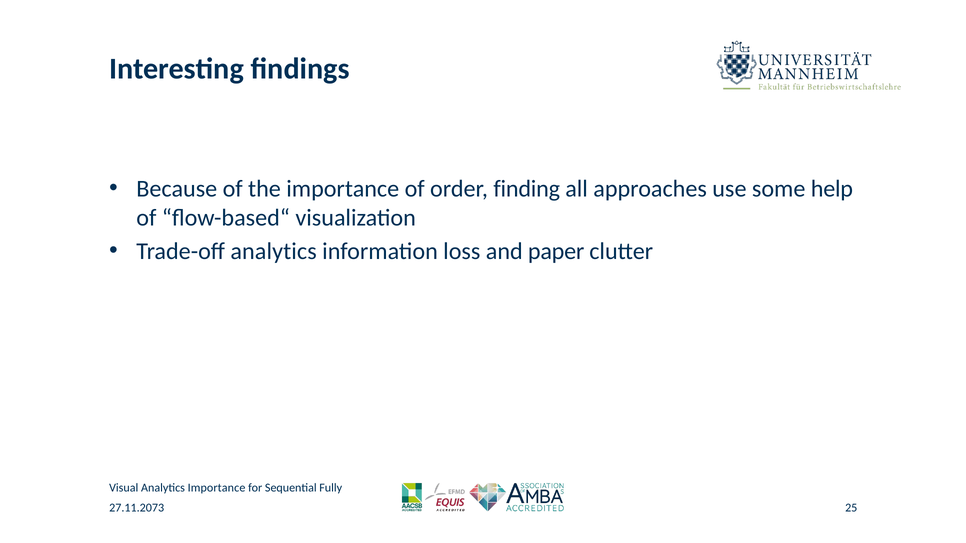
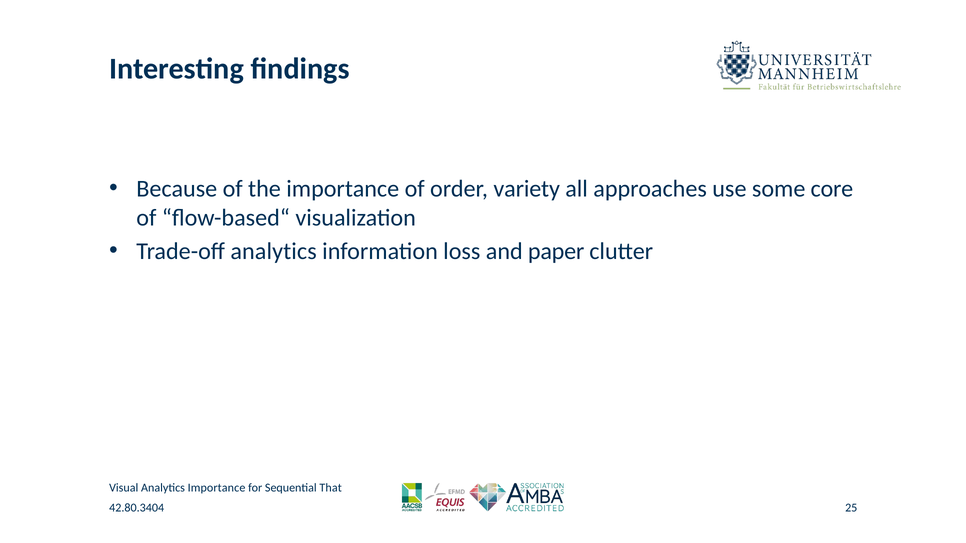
finding: finding -> variety (527, 189)
help: help -> core (832, 189)
Fully: Fully -> That (331, 488)
27.11.2073: 27.11.2073 -> 42.80.3404 (137, 508)
